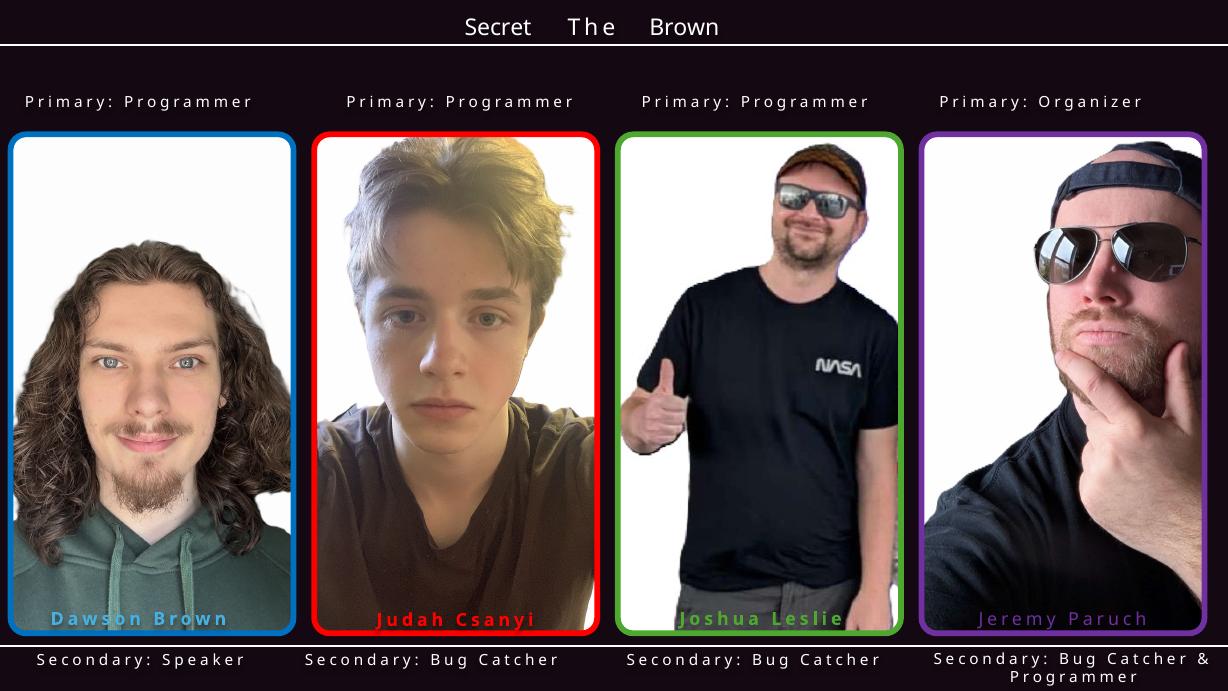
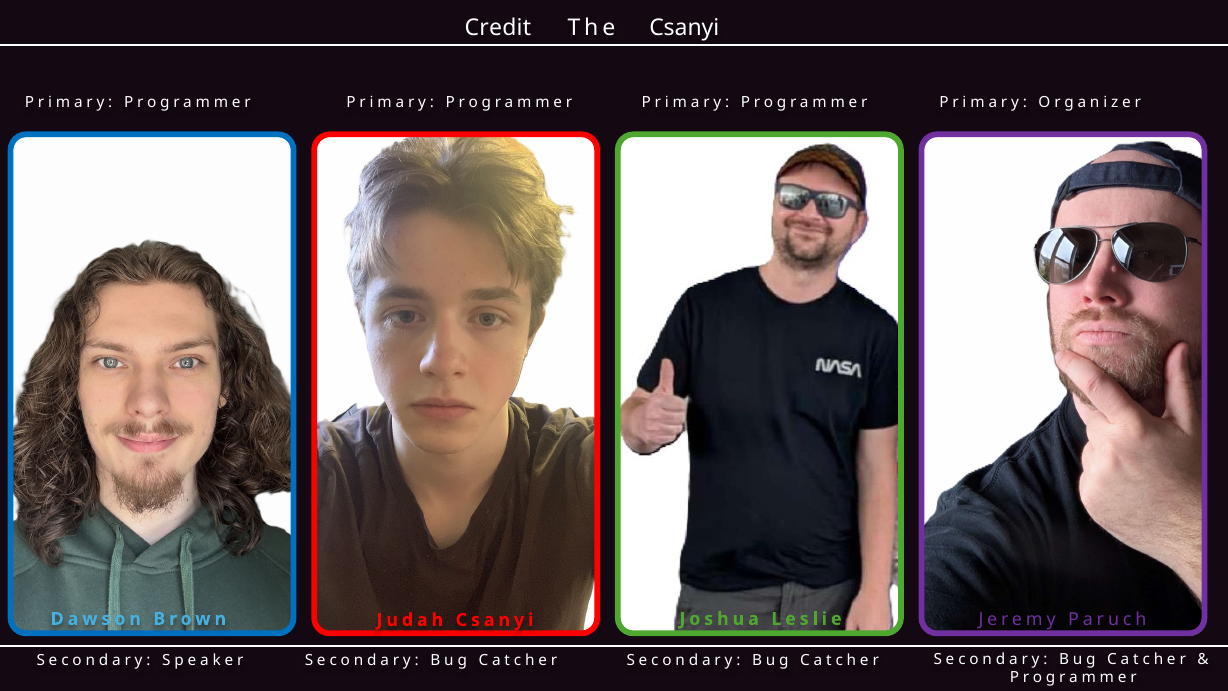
Secret: Secret -> Credit (498, 28)
The Brown: Brown -> Csanyi (684, 28)
